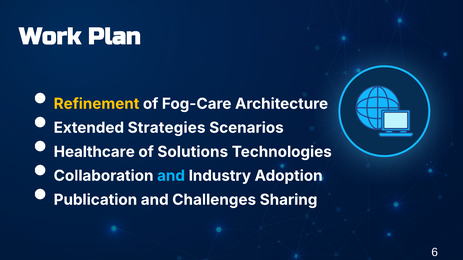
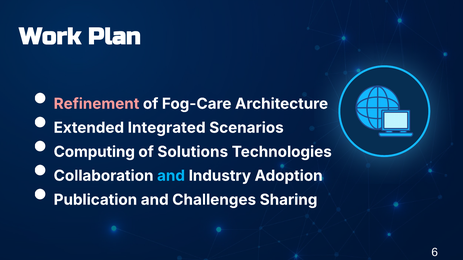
Refinement colour: yellow -> pink (96, 104)
Strategies: Strategies -> Integrated (167, 128)
Healthcare: Healthcare -> Computing (94, 152)
